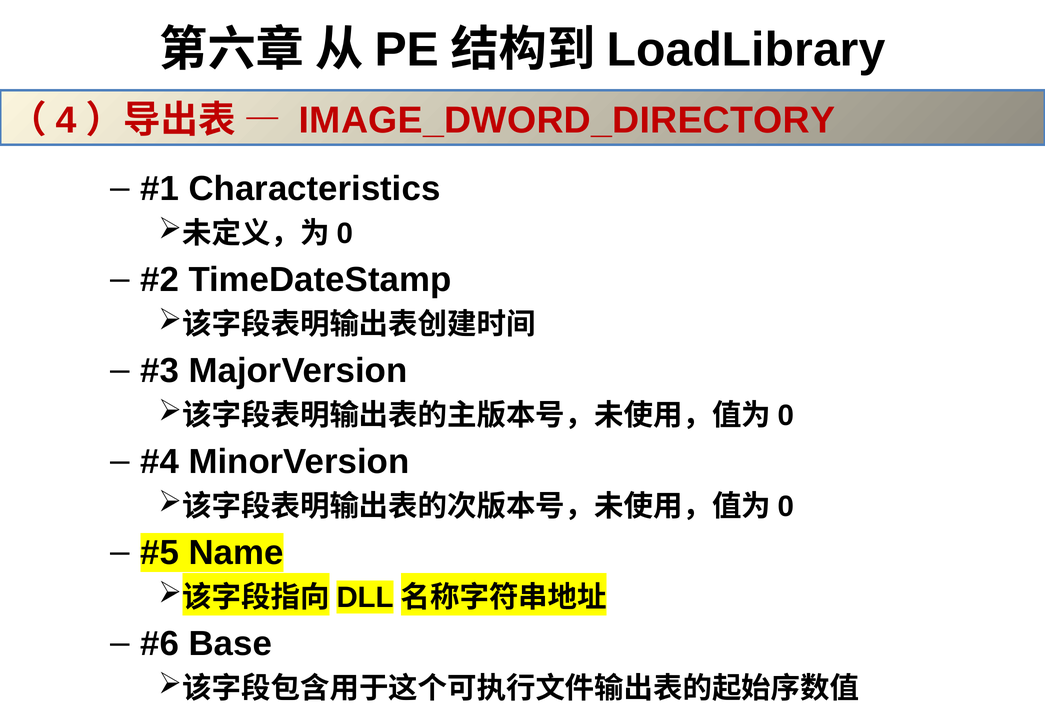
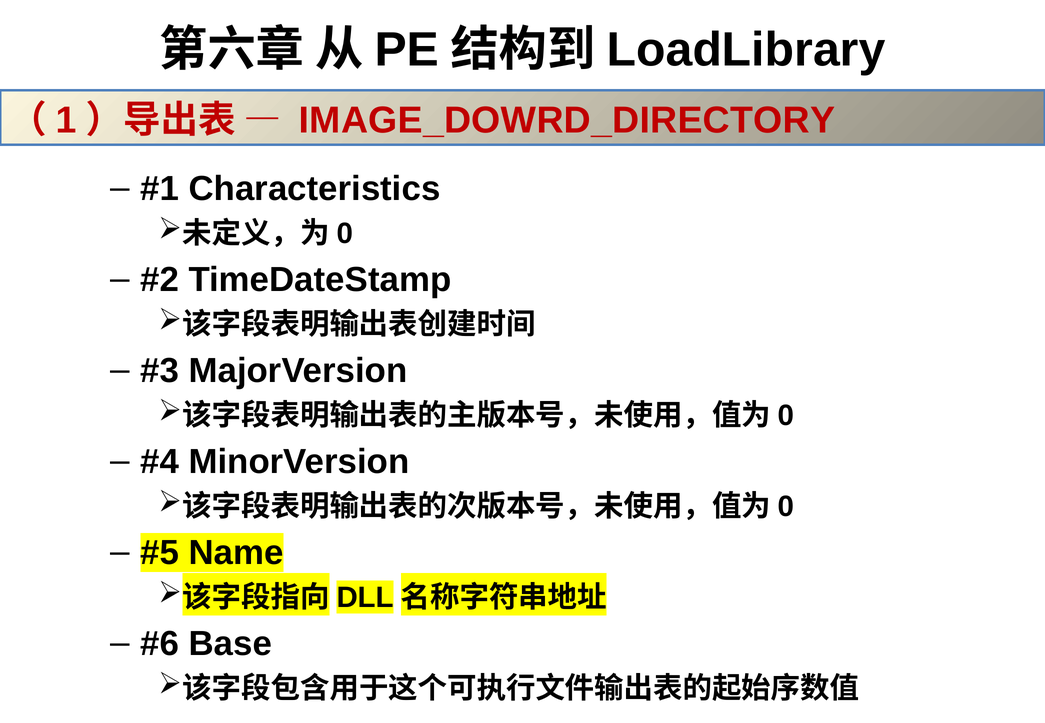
4: 4 -> 1 (66, 120)
IMAGE_DWORD_DIRECTORY: IMAGE_DWORD_DIRECTORY -> IMAGE_DOWRD_DIRECTORY (567, 120)
